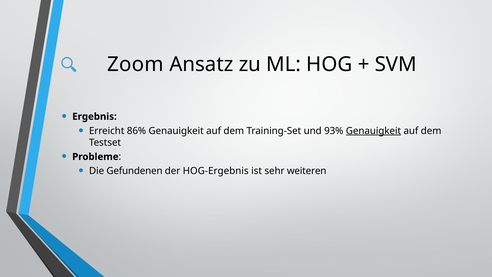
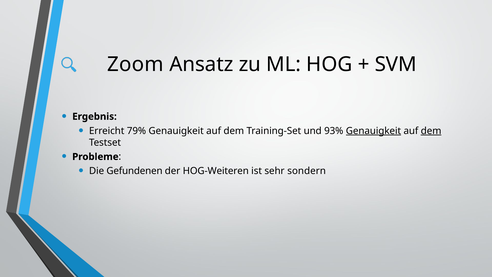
86%: 86% -> 79% (136, 131)
dem underline: none -> present (431, 131)
HOG-Ergebnis: HOG-Ergebnis -> HOG-Weiteren (216, 171)
weiteren: weiteren -> sondern (307, 171)
